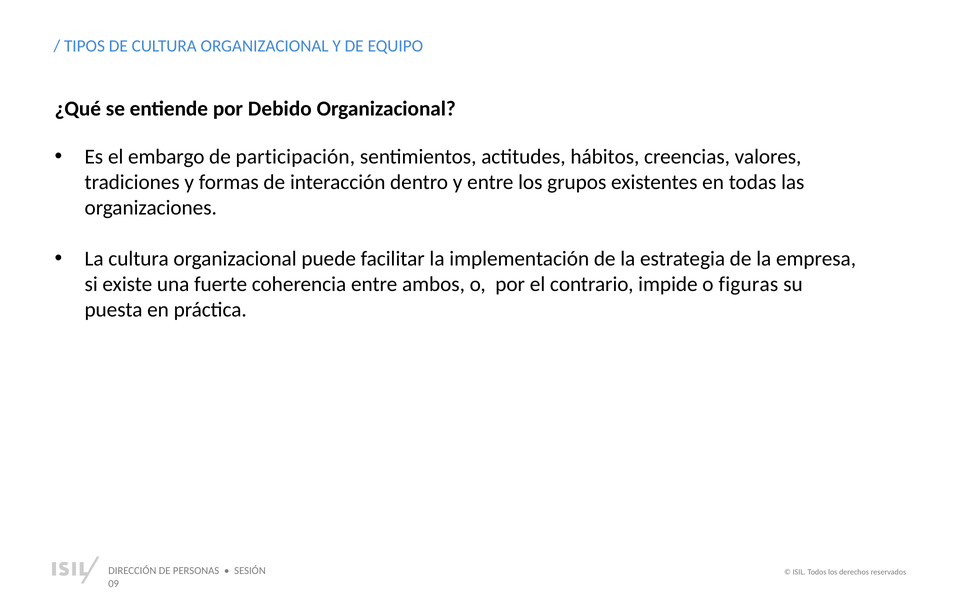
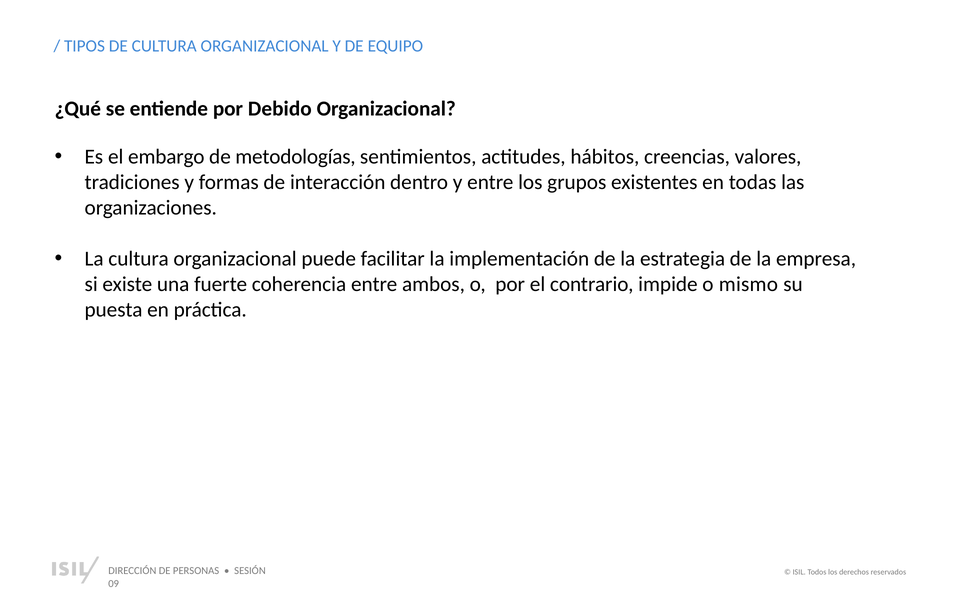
participación: participación -> metodologías (296, 157)
figuras: figuras -> mismo (748, 284)
